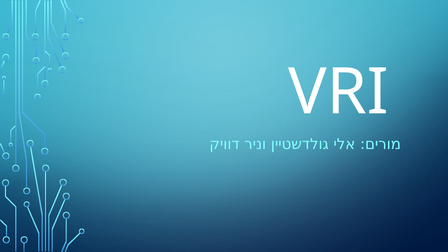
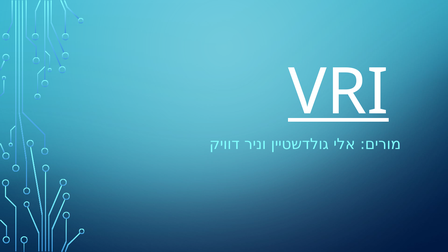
VRI underline: none -> present (338, 92)
